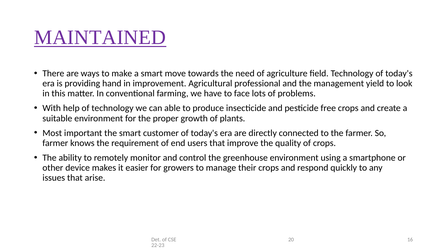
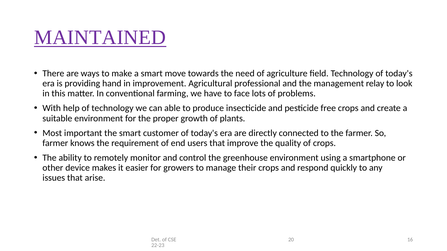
yield: yield -> relay (375, 84)
